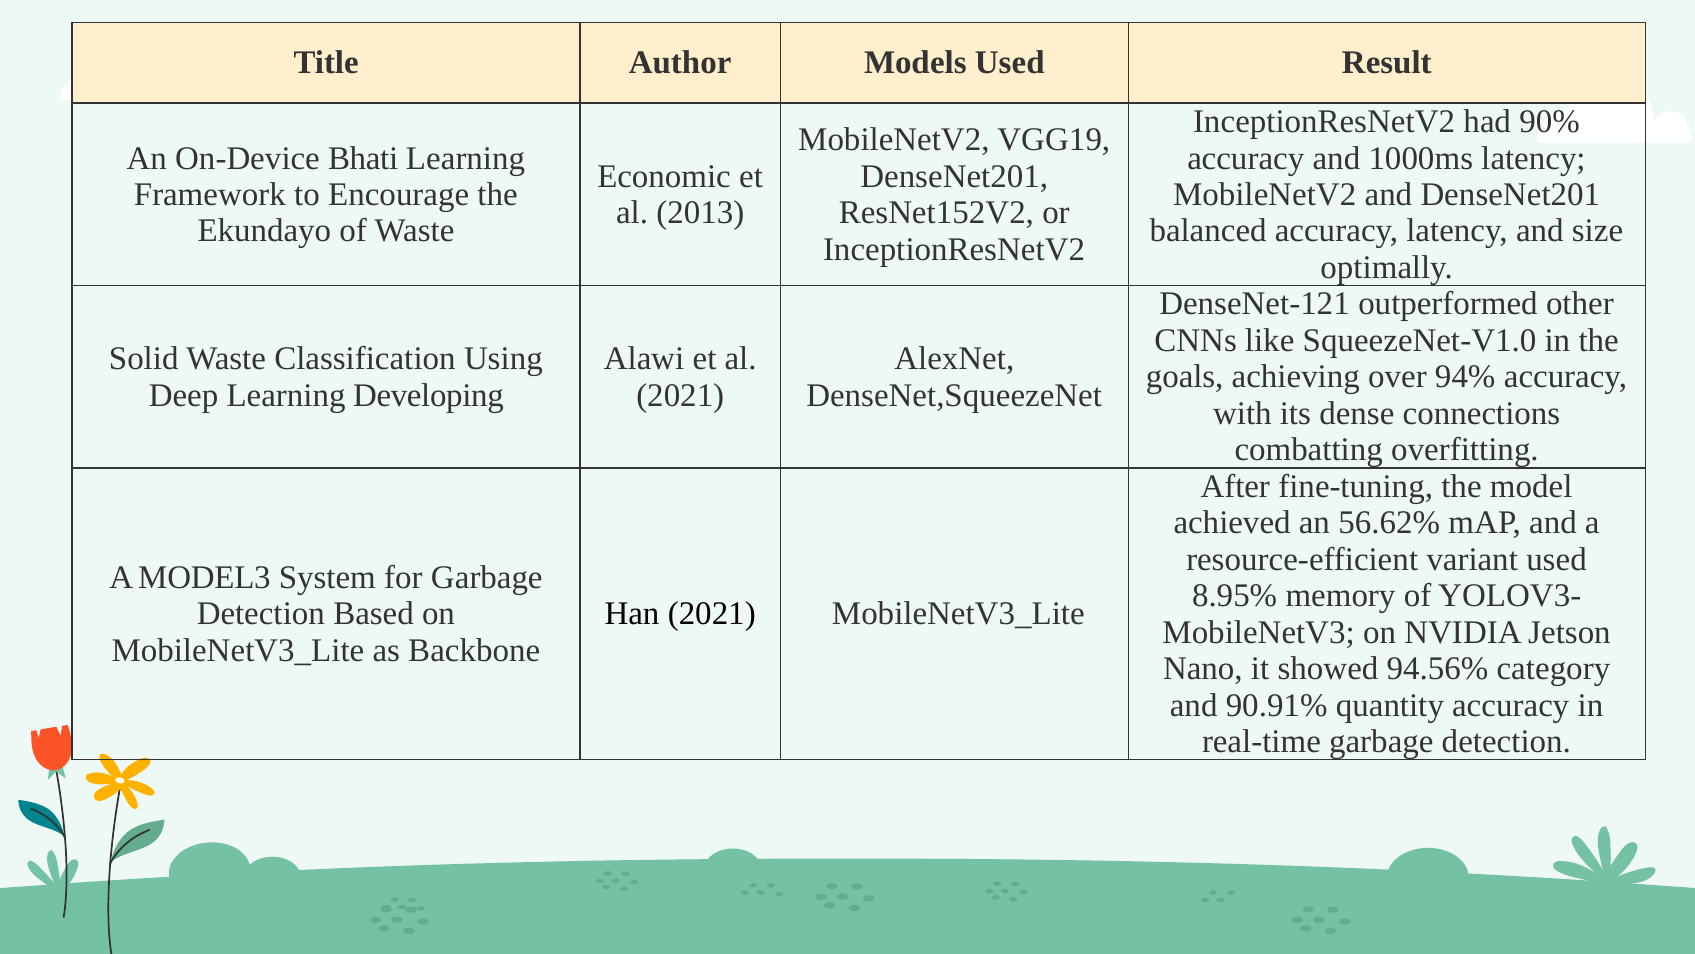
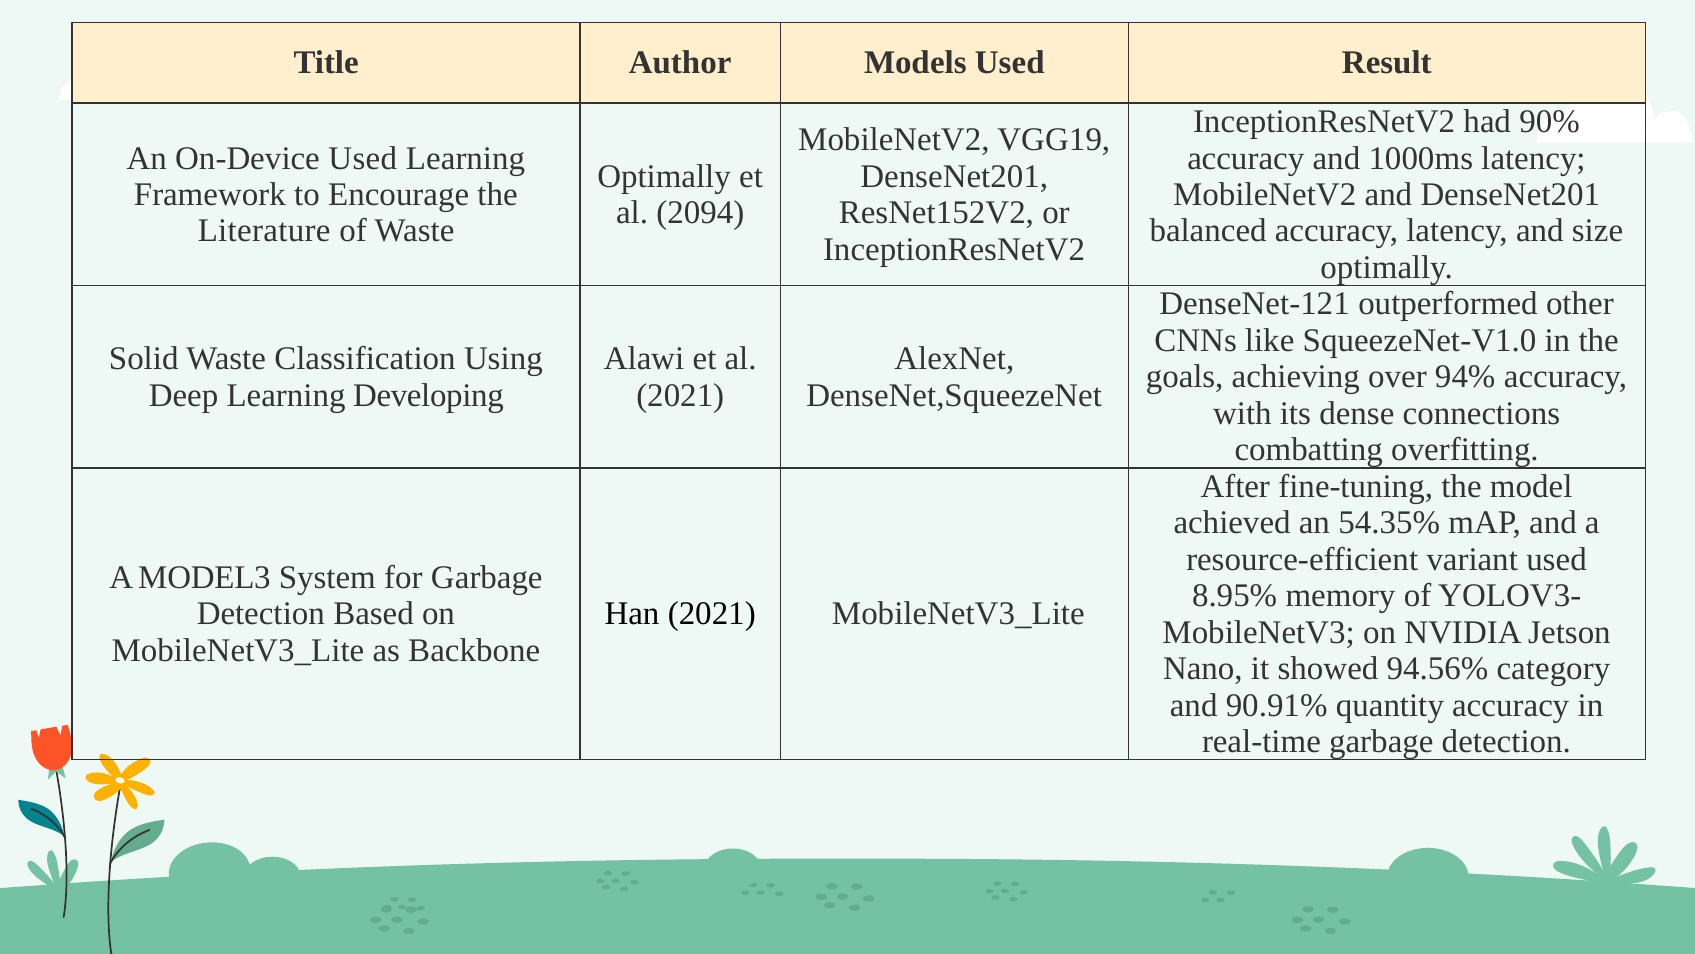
On-Device Bhati: Bhati -> Used (363, 158)
Economic: Economic -> Optimally (664, 176)
2013: 2013 -> 2094 (700, 213)
Ekundayo: Ekundayo -> Literature (264, 231)
56.62%: 56.62% -> 54.35% (1389, 523)
